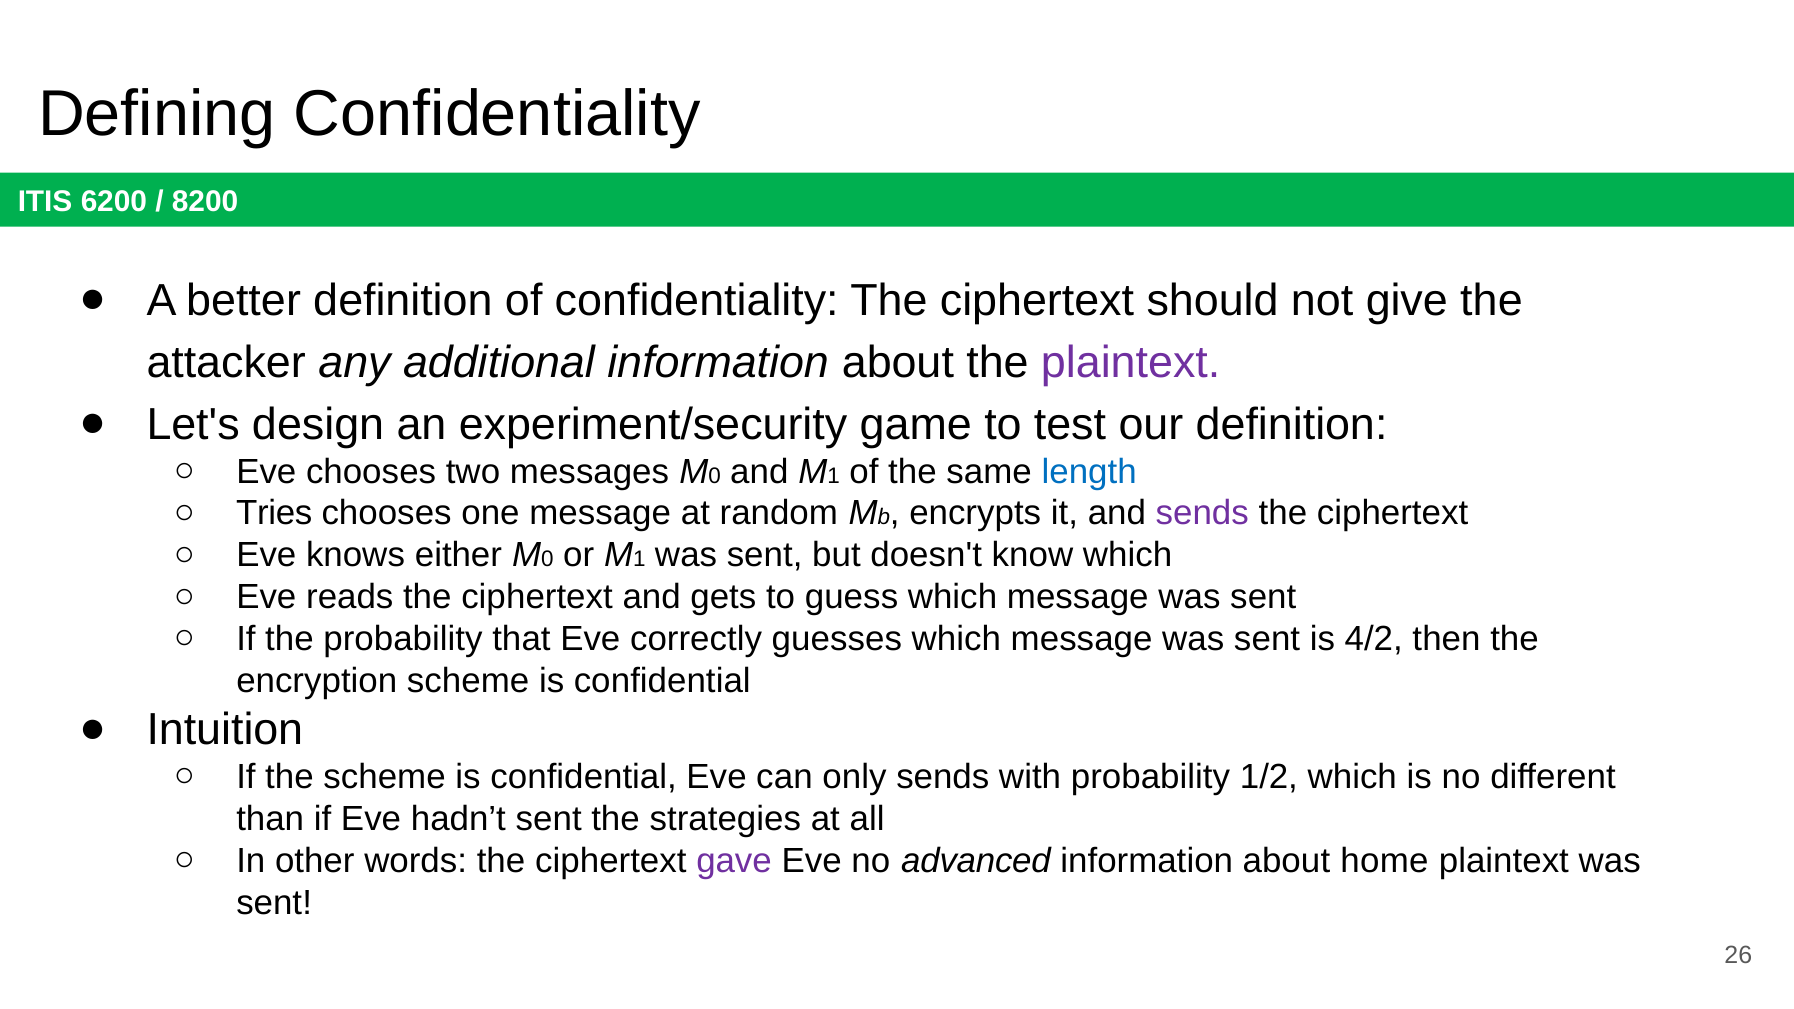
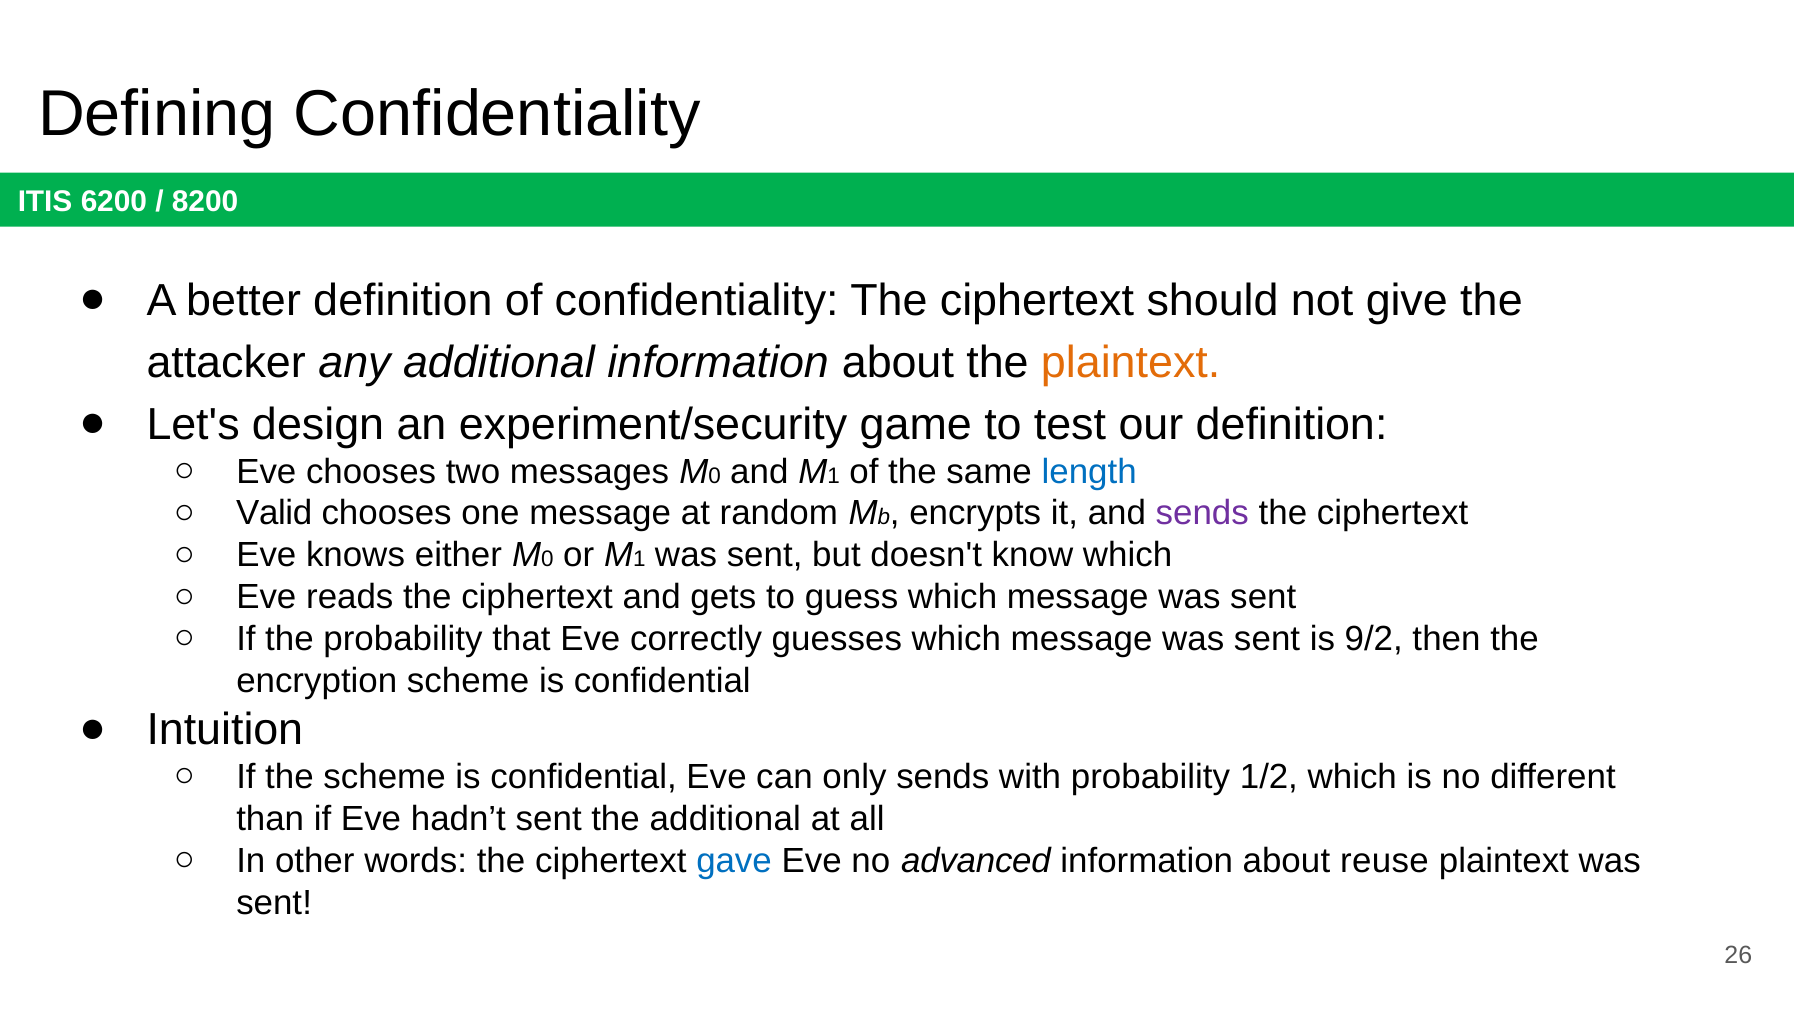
plaintext colour: purple -> orange (1131, 363)
Tries: Tries -> Valid (274, 514)
4/2: 4/2 -> 9/2 (1374, 639)
the strategies: strategies -> additional (725, 819)
gave colour: purple -> blue (734, 861)
home: home -> reuse (1384, 861)
